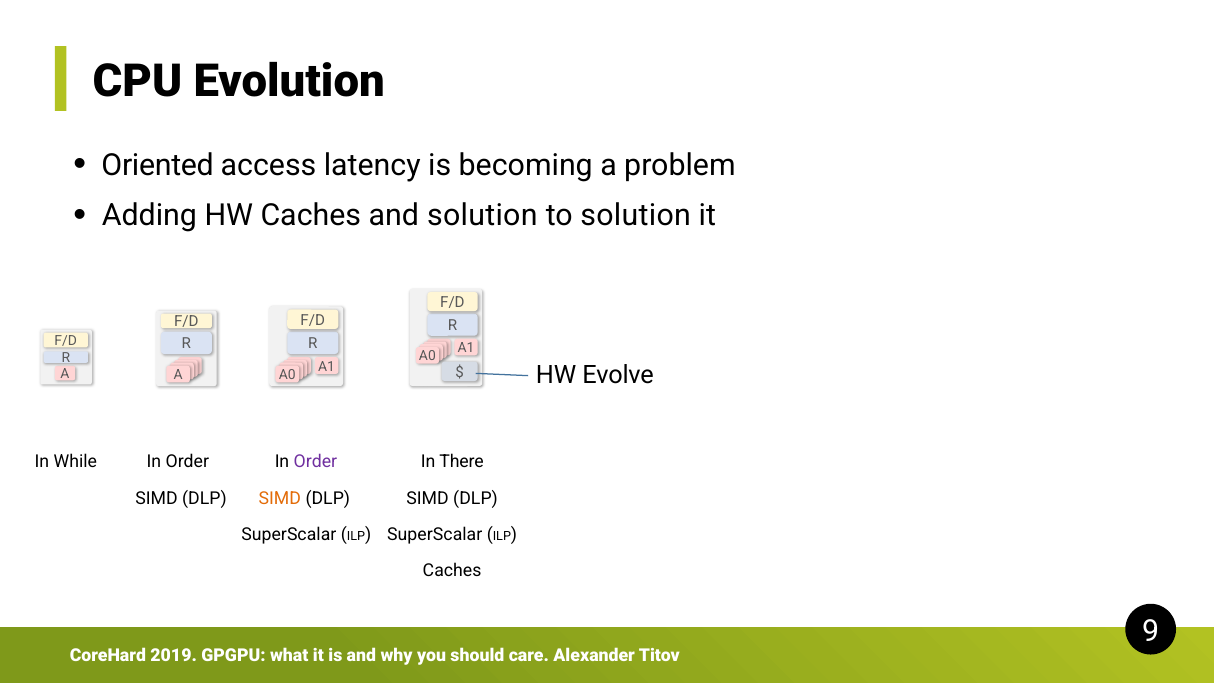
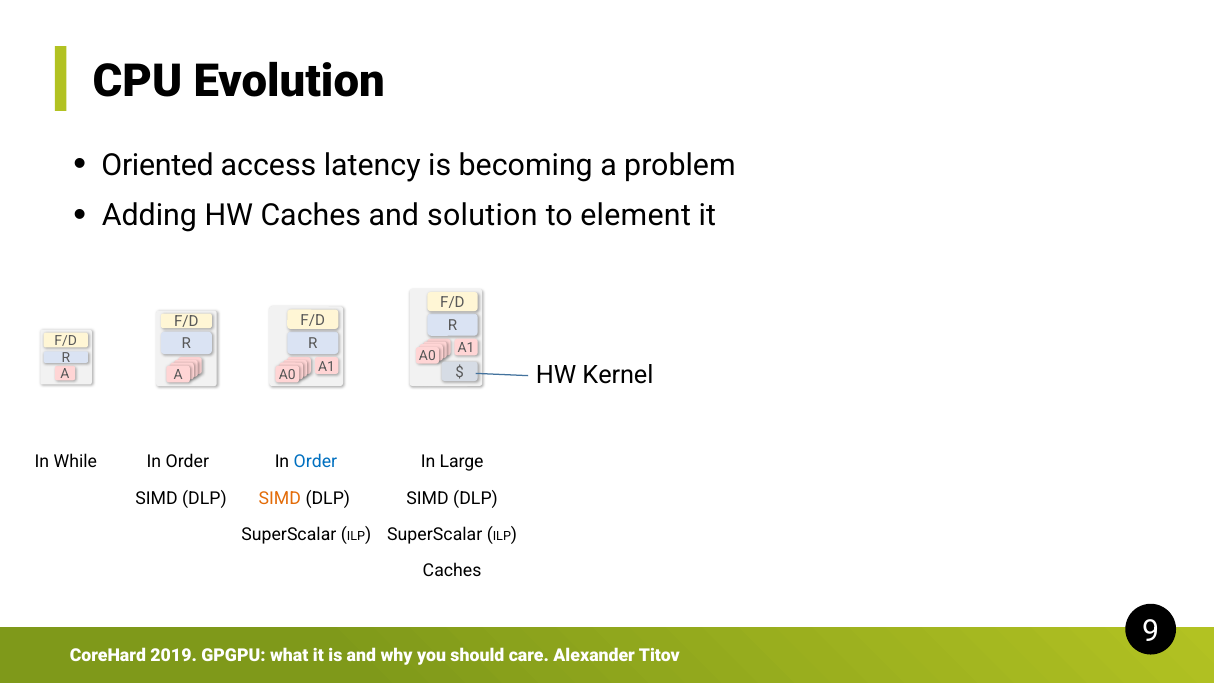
to solution: solution -> element (636, 215)
Evolve: Evolve -> Kernel (618, 375)
Order colour: purple -> blue (315, 462)
There: There -> Large (462, 462)
